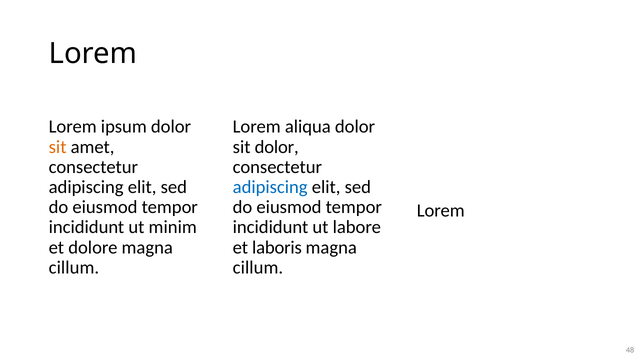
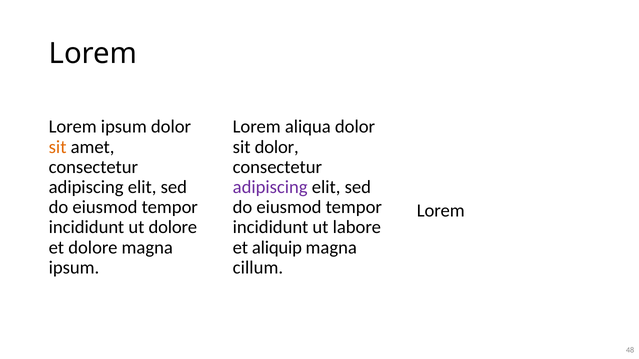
adipiscing colour: blue -> purple (270, 187)
ut minim: minim -> dolore (173, 228)
laboris: laboris -> aliquip (277, 248)
cillum: cillum -> ipsum (74, 268)
